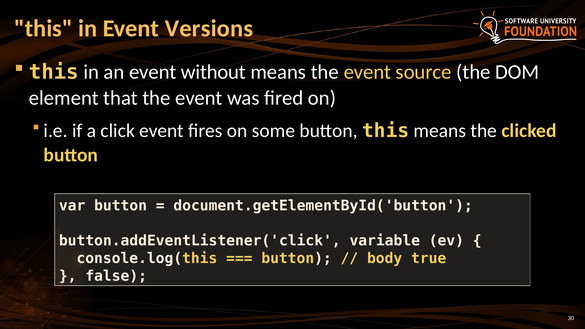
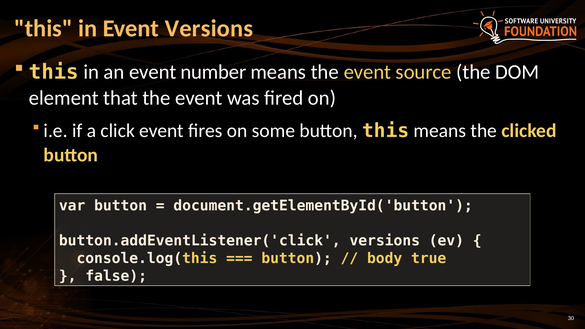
without: without -> number (213, 72)
button.addEventListener('click variable: variable -> versions (385, 241)
